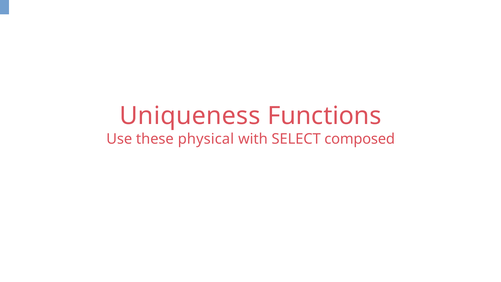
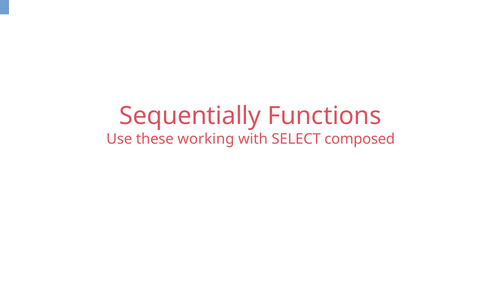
Uniqueness: Uniqueness -> Sequentially (190, 116)
physical: physical -> working (206, 139)
